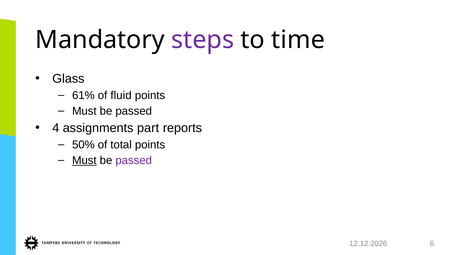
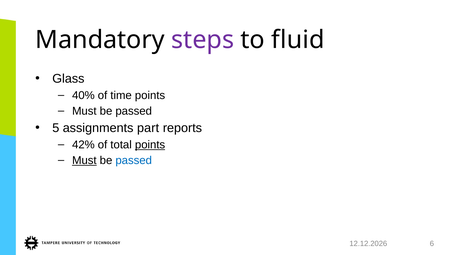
time: time -> fluid (298, 40)
61%: 61% -> 40% (83, 95)
fluid: fluid -> time (121, 95)
4: 4 -> 5 (56, 128)
50%: 50% -> 42% (83, 145)
points underline: none -> present (150, 145)
passed colour: purple -> blue (134, 160)
